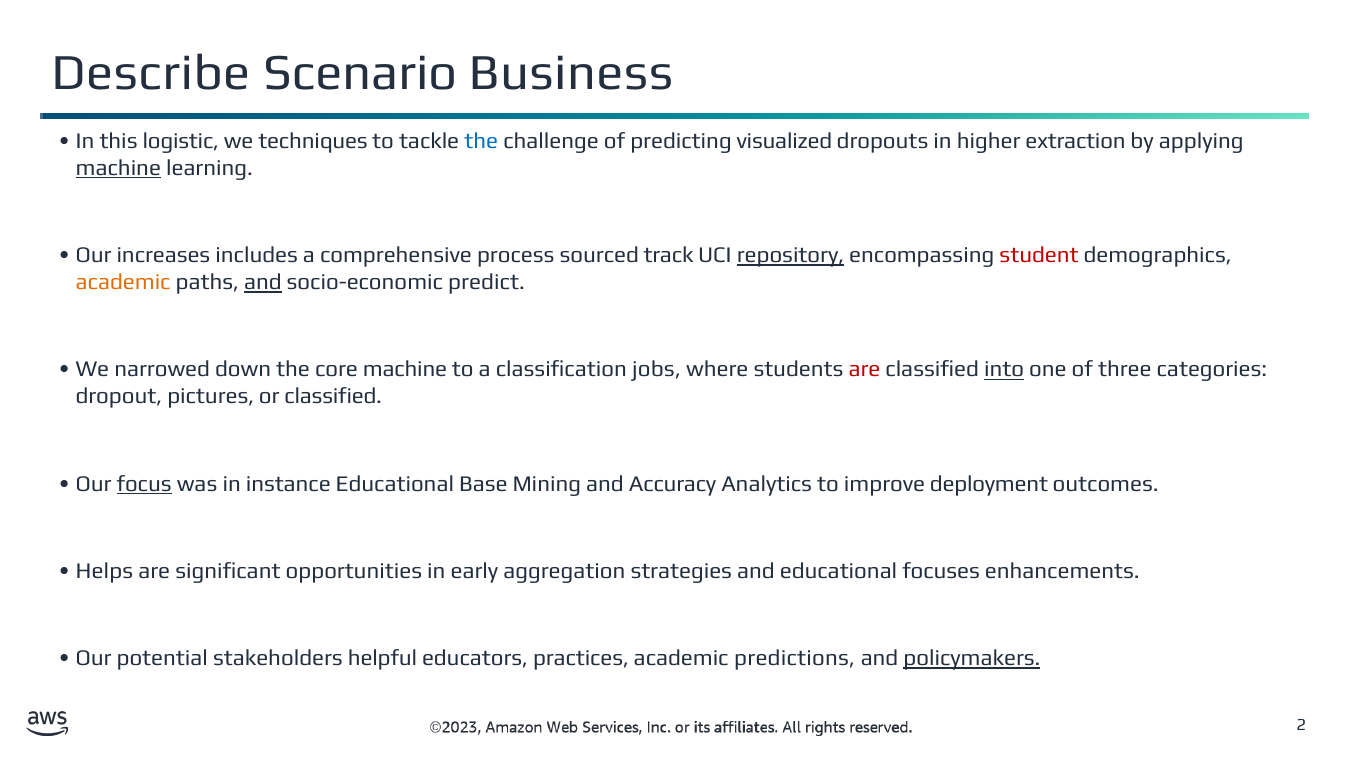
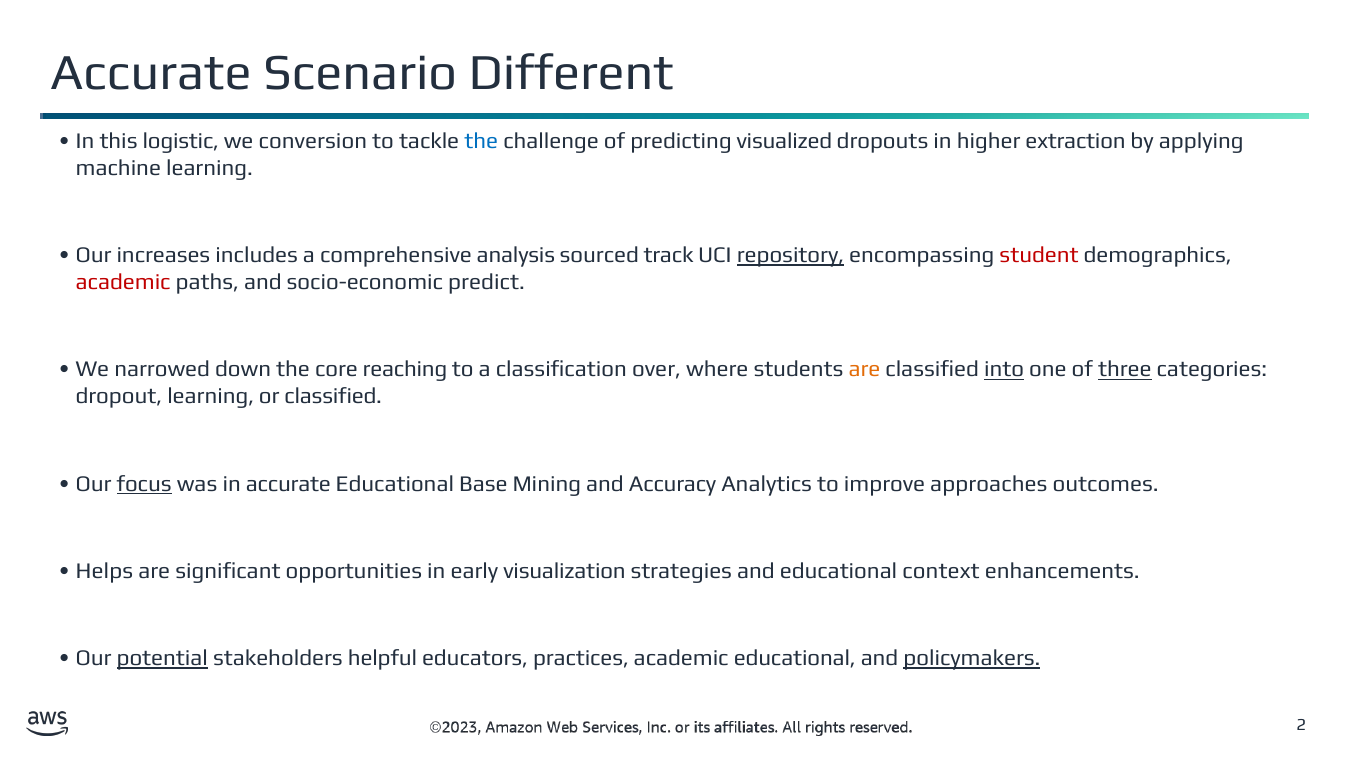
Describe: Describe -> Accurate (151, 73)
Business: Business -> Different (571, 73)
techniques: techniques -> conversion (313, 141)
machine underline: present -> none (118, 168)
process: process -> analysis (516, 255)
academic colour: orange -> red (123, 282)
and underline: present -> none (263, 282)
core machine: machine -> reaching (405, 370)
jobs: jobs -> over (656, 370)
are colour: red -> orange (864, 370)
three underline: none -> present (1125, 370)
dropout pictures: pictures -> learning (211, 396)
in instance: instance -> accurate (288, 484)
deployment: deployment -> approaches (989, 484)
aggregation: aggregation -> visualization (564, 571)
focuses: focuses -> context (941, 571)
potential underline: none -> present (162, 659)
academic predictions: predictions -> educational (795, 659)
